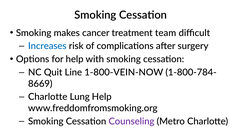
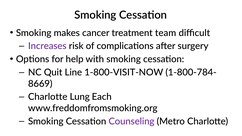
Increases colour: blue -> purple (47, 46)
1-800-VEIN-NOW: 1-800-VEIN-NOW -> 1-800-VISIT-NOW (124, 72)
Lung Help: Help -> Each (102, 97)
